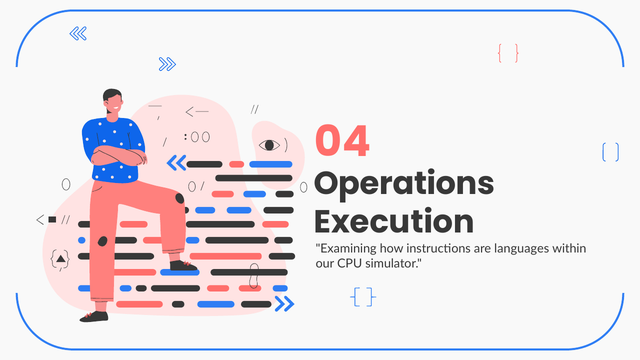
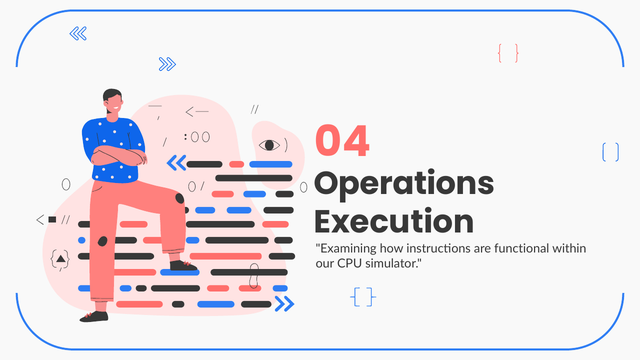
languages: languages -> functional (522, 249)
